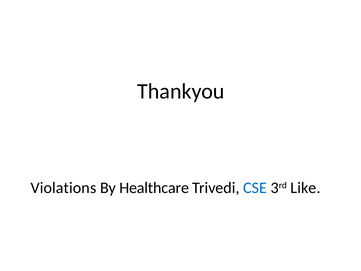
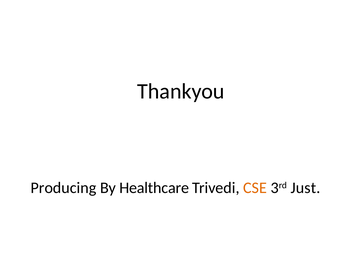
Violations: Violations -> Producing (63, 188)
CSE colour: blue -> orange (255, 188)
Like: Like -> Just (306, 188)
